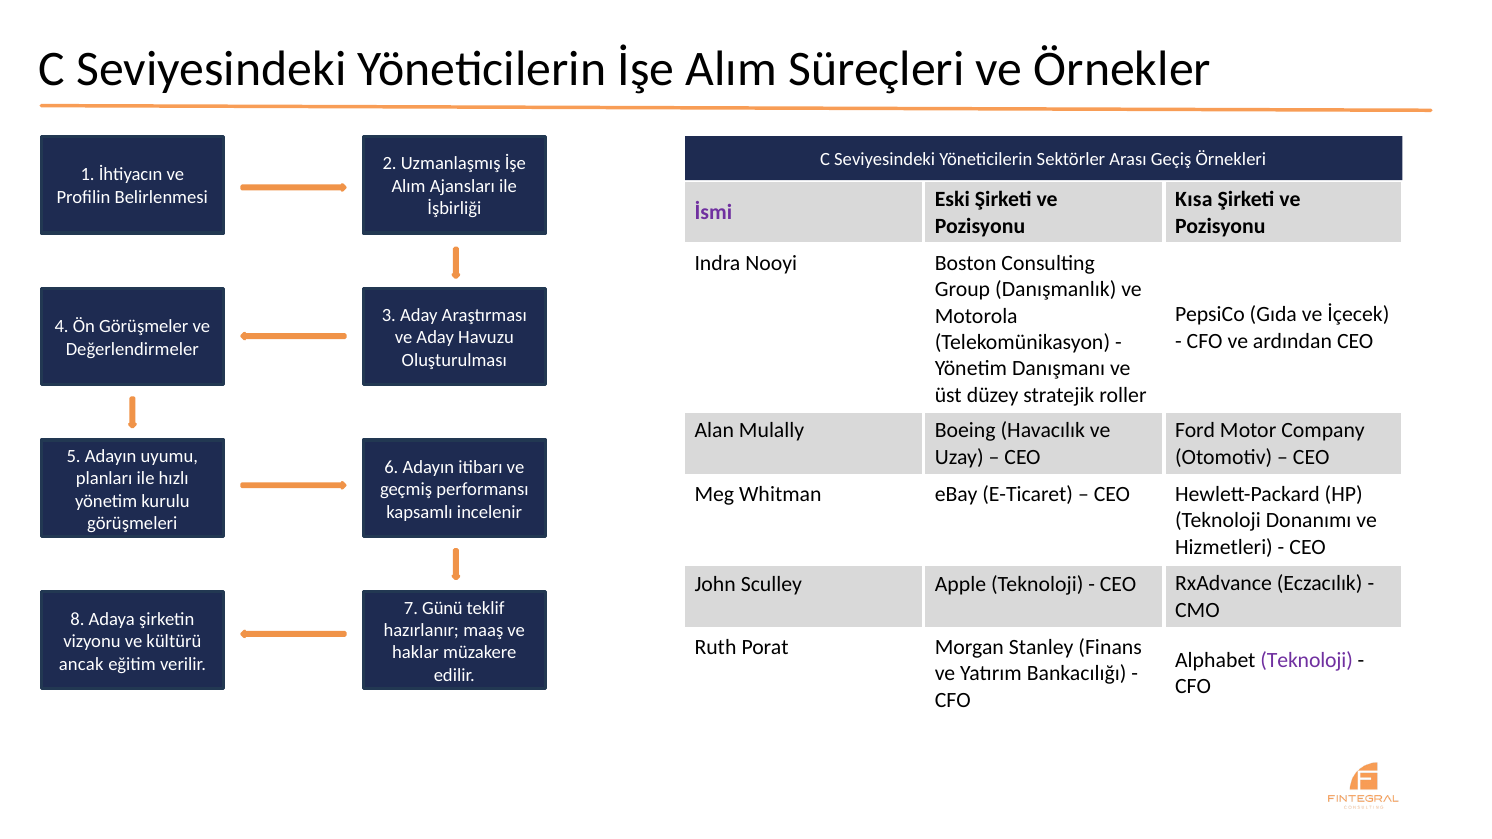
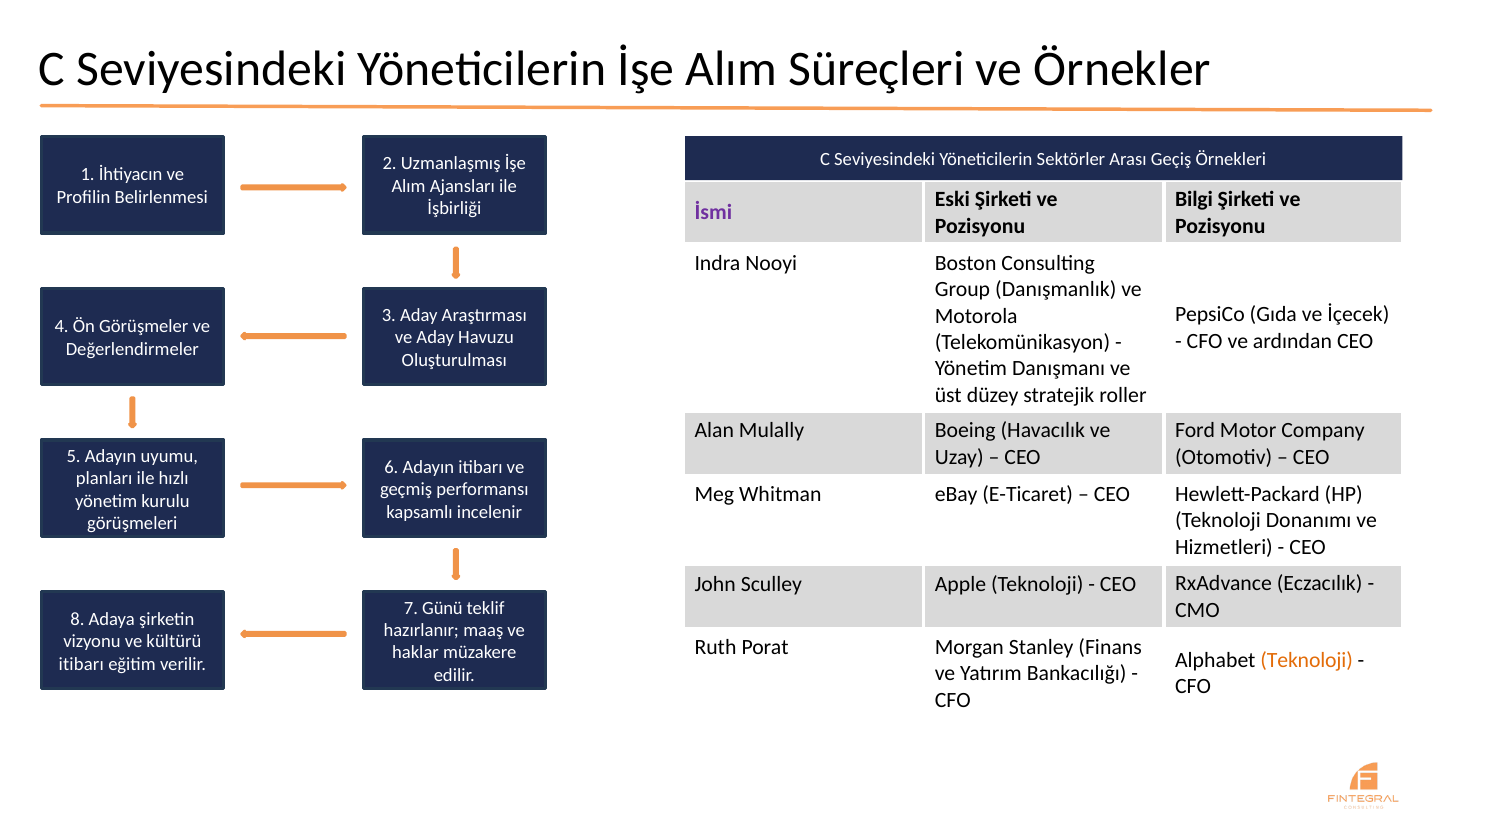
Kısa: Kısa -> Bilgi (1194, 199)
Teknoloji colour: purple -> orange (1307, 660)
ancak: ancak -> itibarı (81, 664)
